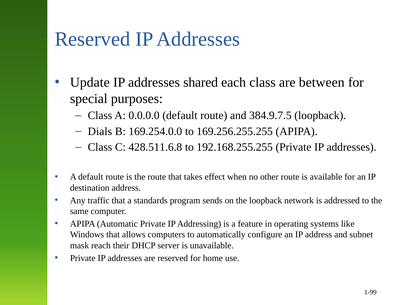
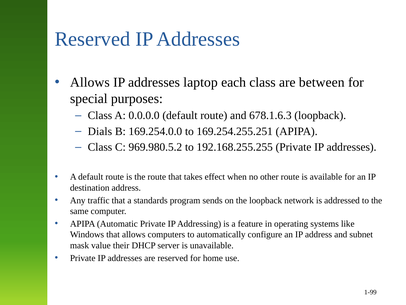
Update: Update -> Allows (90, 82)
shared: shared -> laptop (201, 82)
384.9.7.5: 384.9.7.5 -> 678.1.6.3 (270, 115)
169.256.255.255: 169.256.255.255 -> 169.254.255.251 (235, 131)
428.511.6.8: 428.511.6.8 -> 969.980.5.2 (155, 147)
reach: reach -> value (101, 245)
